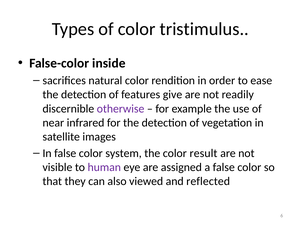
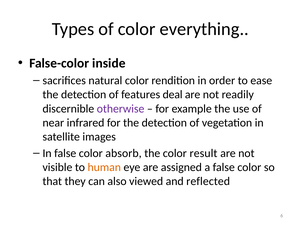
tristimulus: tristimulus -> everything (204, 29)
give: give -> deal (173, 94)
system: system -> absorb (124, 153)
human colour: purple -> orange (104, 167)
